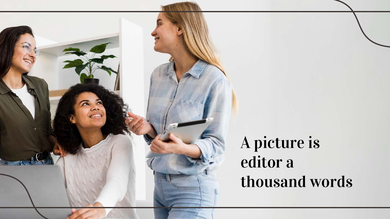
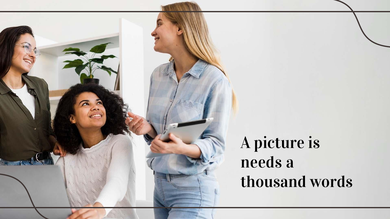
editor: editor -> needs (261, 163)
